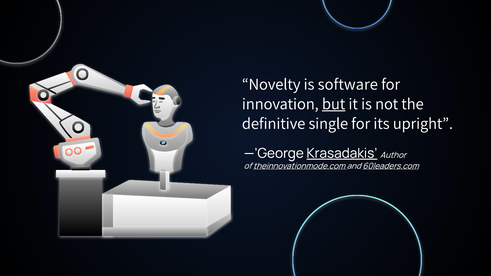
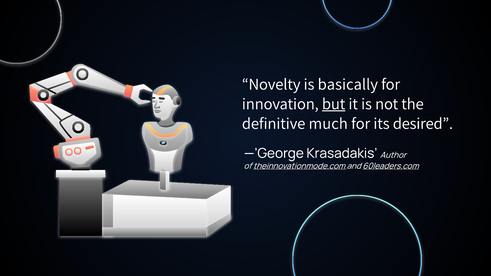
software: software -> basically (348, 84)
single: single -> much (328, 124)
upright: upright -> desired (423, 124)
Krasadakis underline: present -> none (342, 153)
